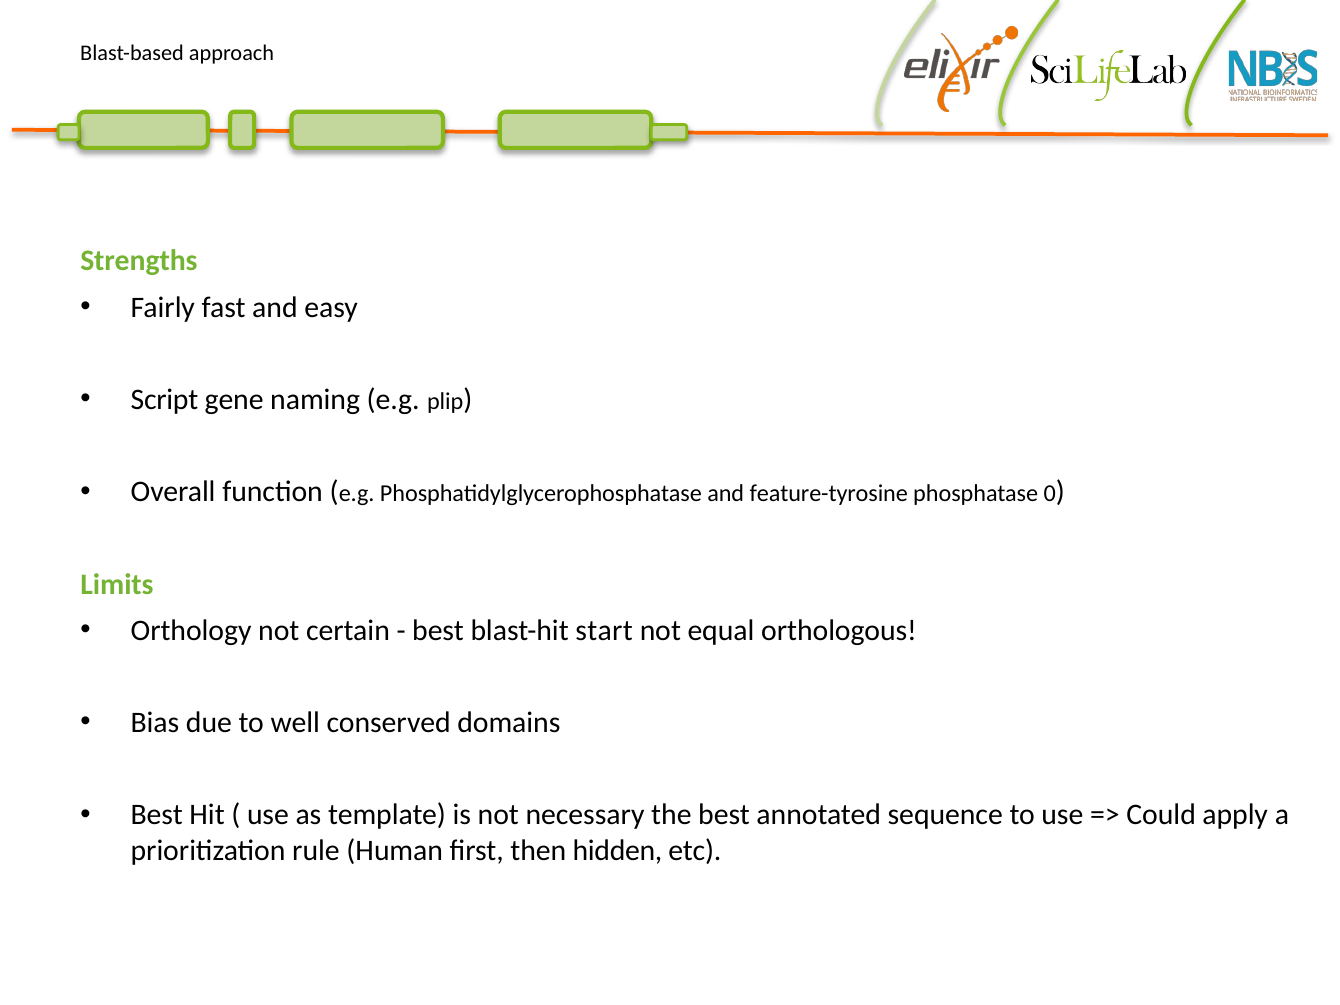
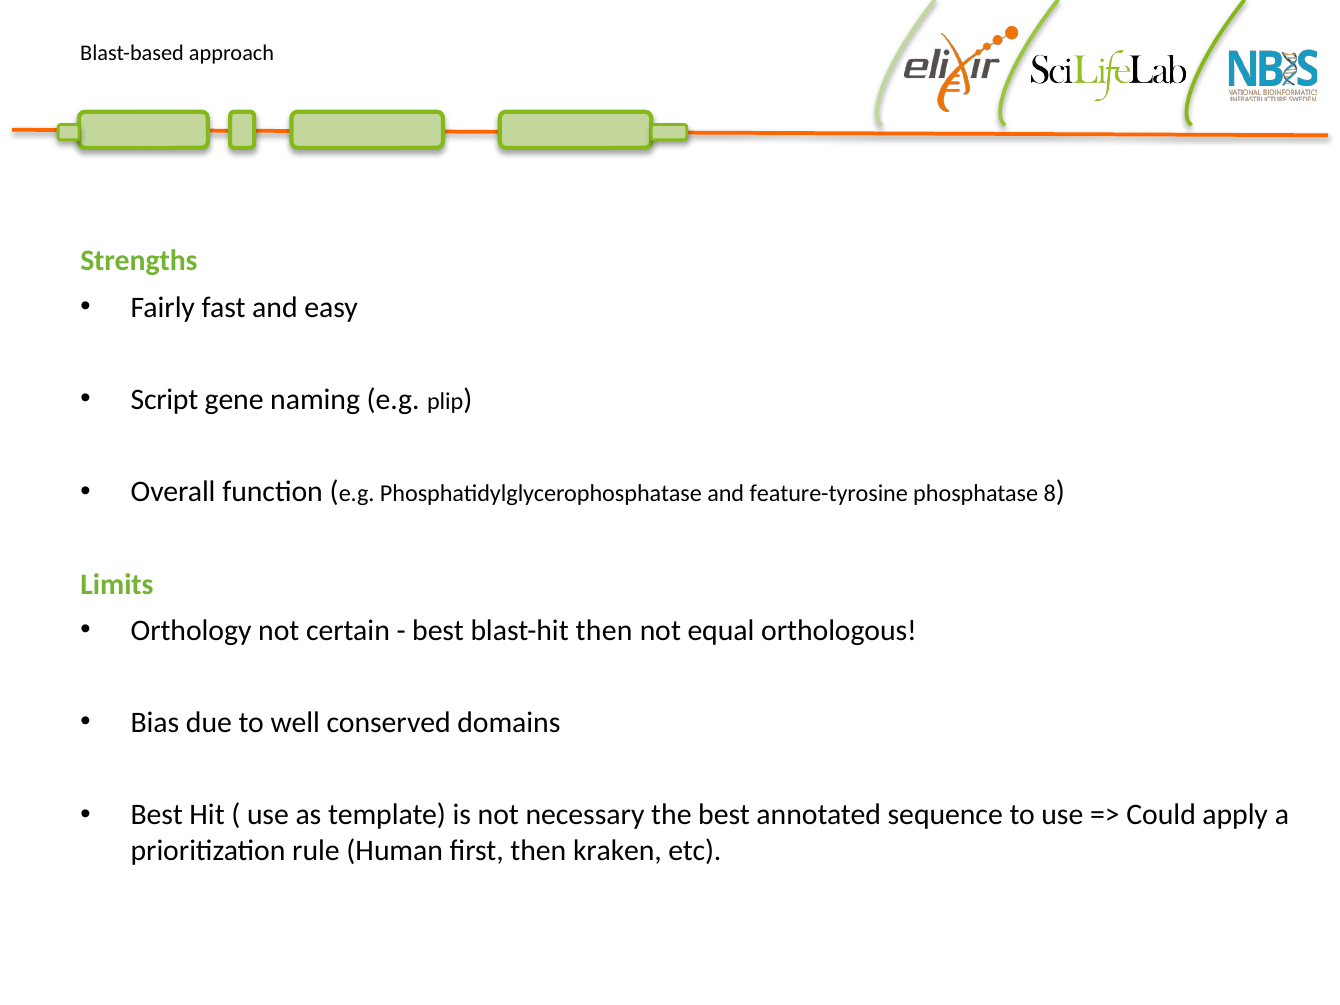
0: 0 -> 8 (1050, 494)
blast-hit start: start -> then (604, 630)
hidden: hidden -> kraken (617, 851)
